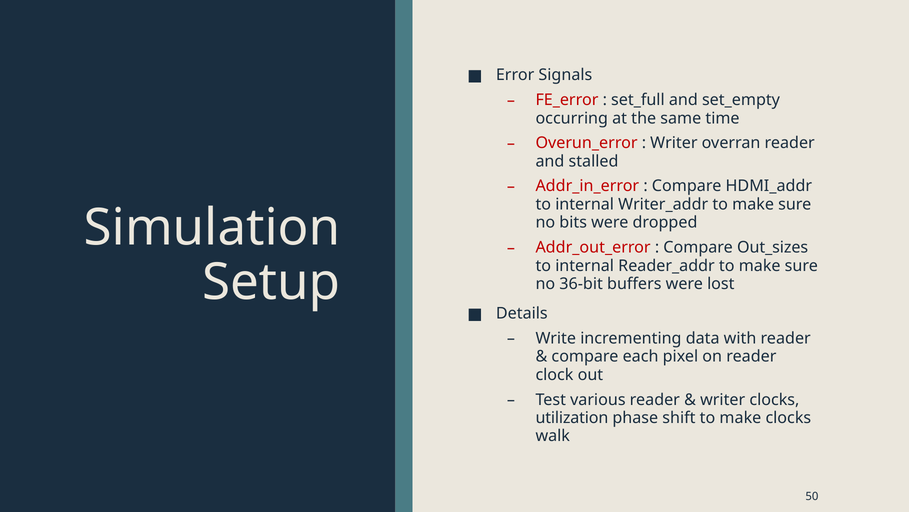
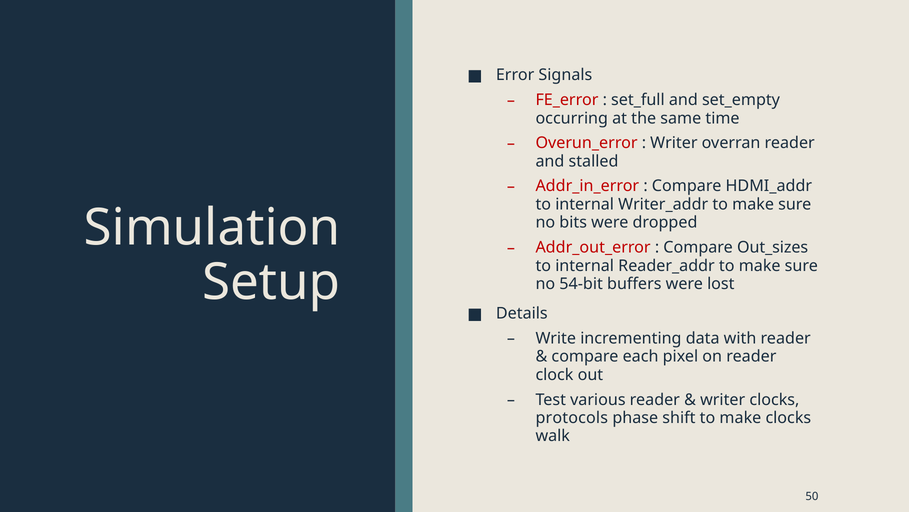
36-bit: 36-bit -> 54-bit (581, 284)
utilization: utilization -> protocols (572, 417)
